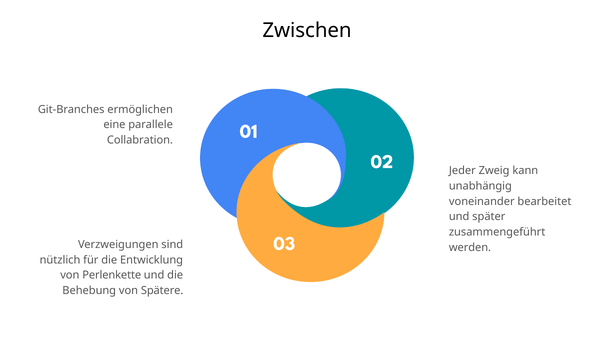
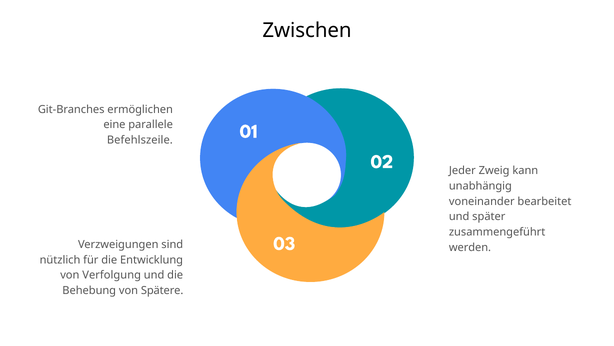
Collabration: Collabration -> Befehlszeile (140, 140)
Perlenkette: Perlenkette -> Verfolgung (112, 275)
